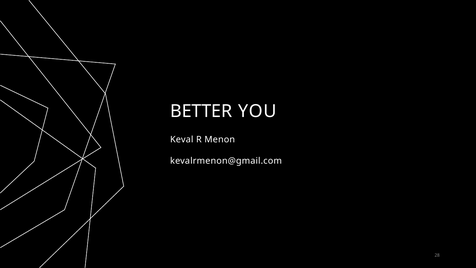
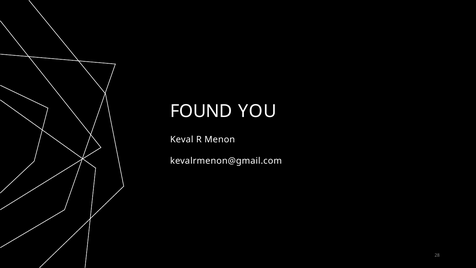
BETTER: BETTER -> FOUND (201, 111)
